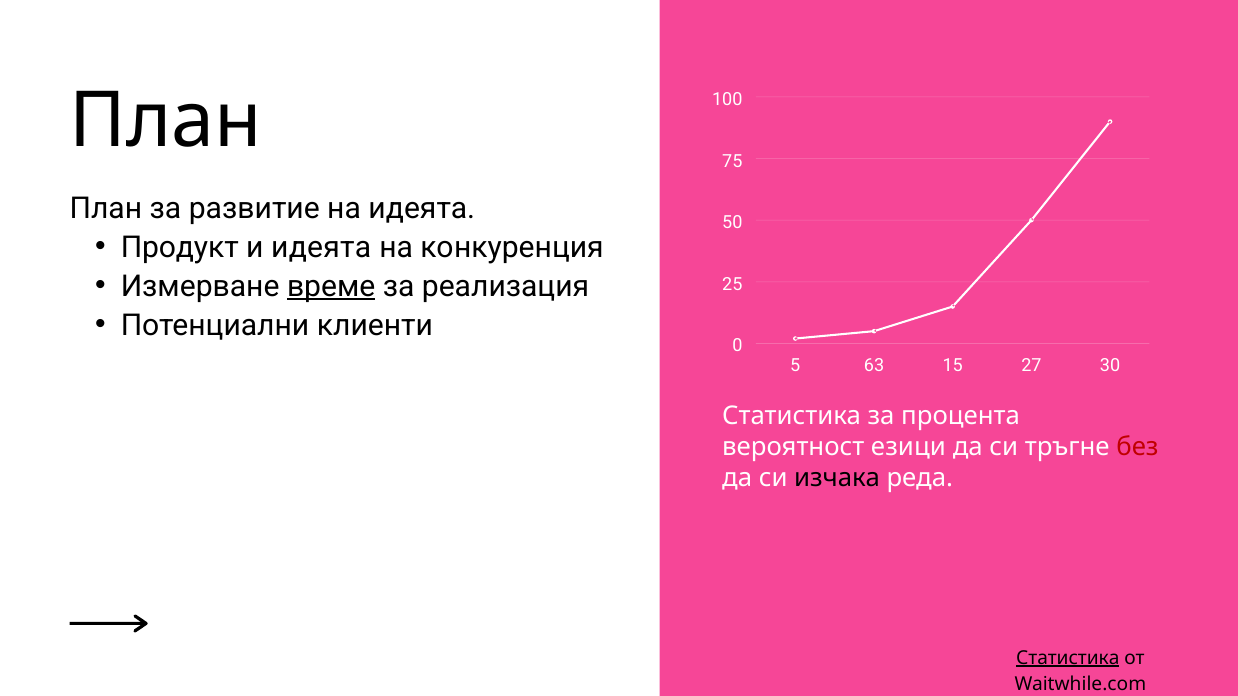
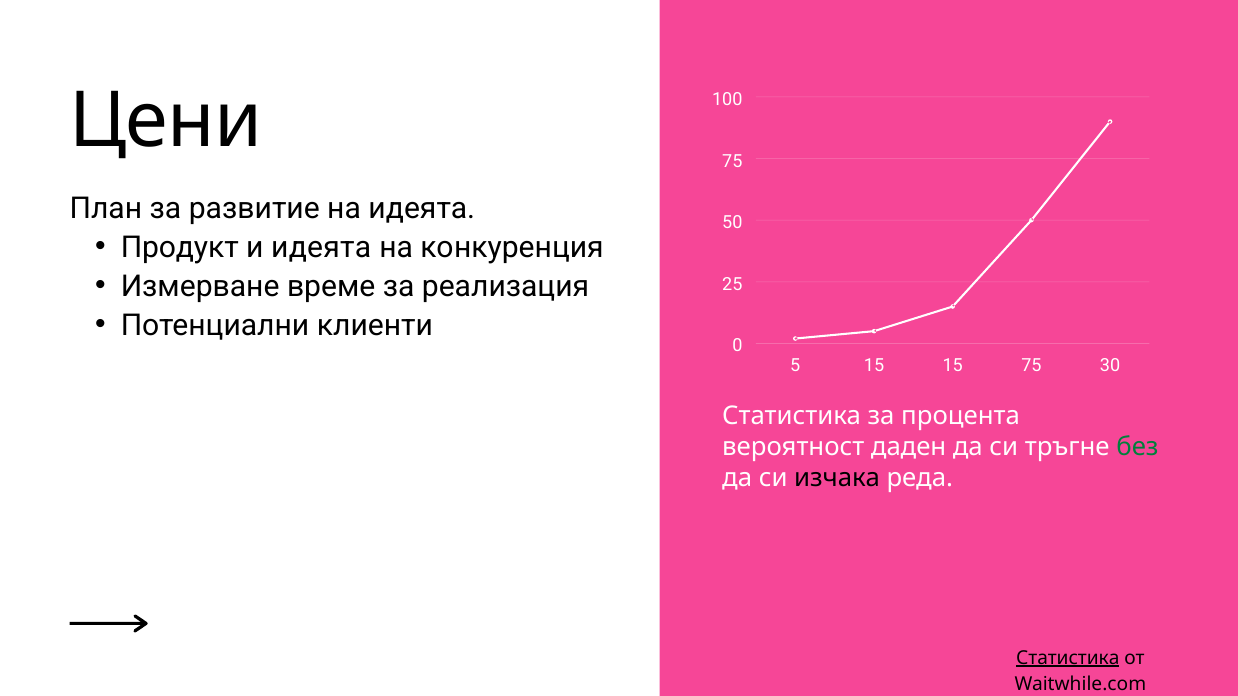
План: План -> Цени (166, 121)
време underline: present -> none (331, 286)
5 63: 63 -> 15 (874, 366)
15 27: 27 -> 75 (1031, 366)
езици: езици -> даден (909, 448)
без colour: red -> green (1137, 448)
